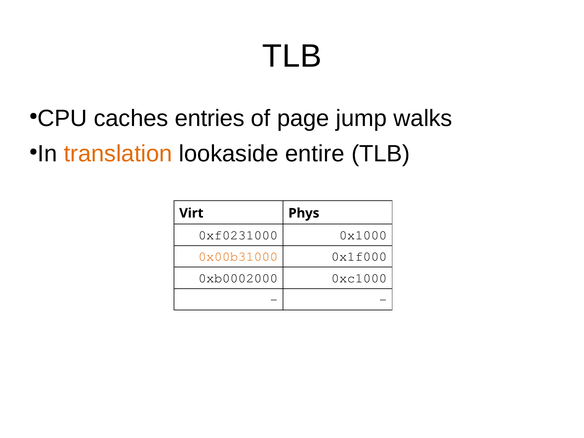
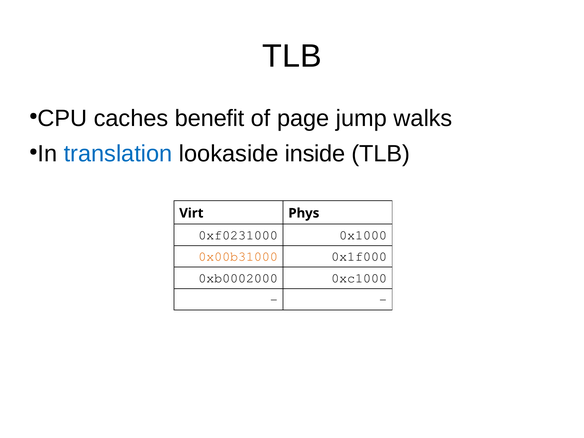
entries: entries -> benefit (210, 118)
translation colour: orange -> blue (118, 154)
entire: entire -> inside (315, 154)
